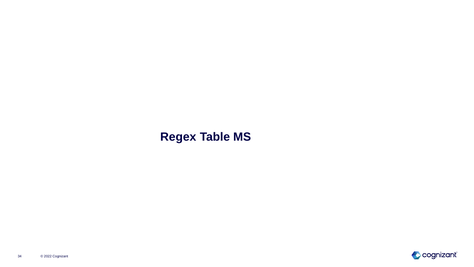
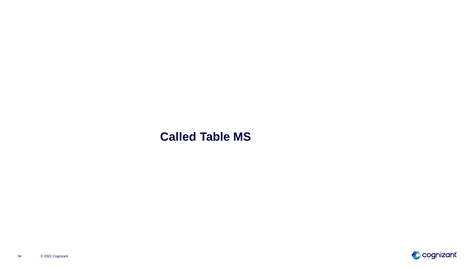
Regex: Regex -> Called (178, 137)
